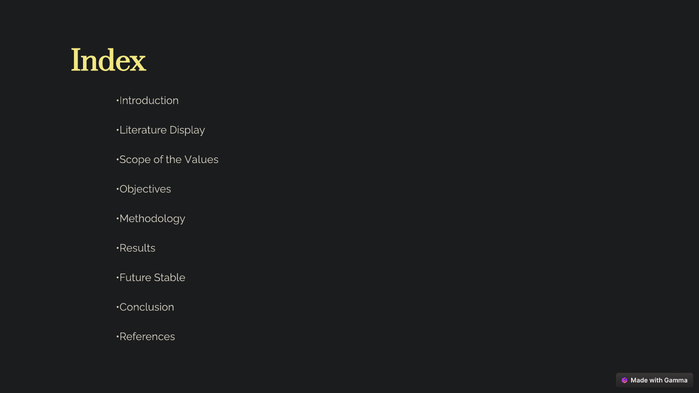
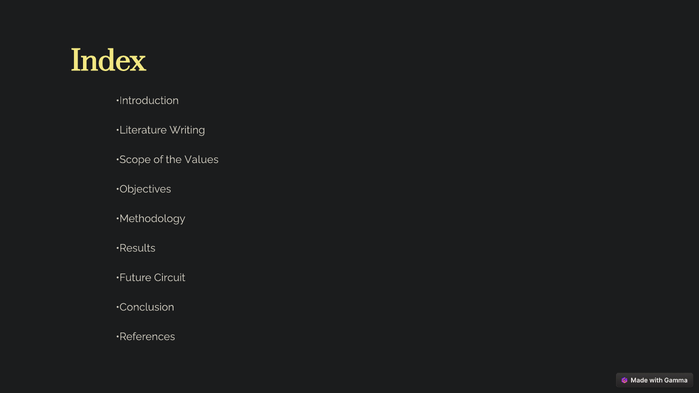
Display: Display -> Writing (187, 130)
Stable: Stable -> Circuit (170, 278)
